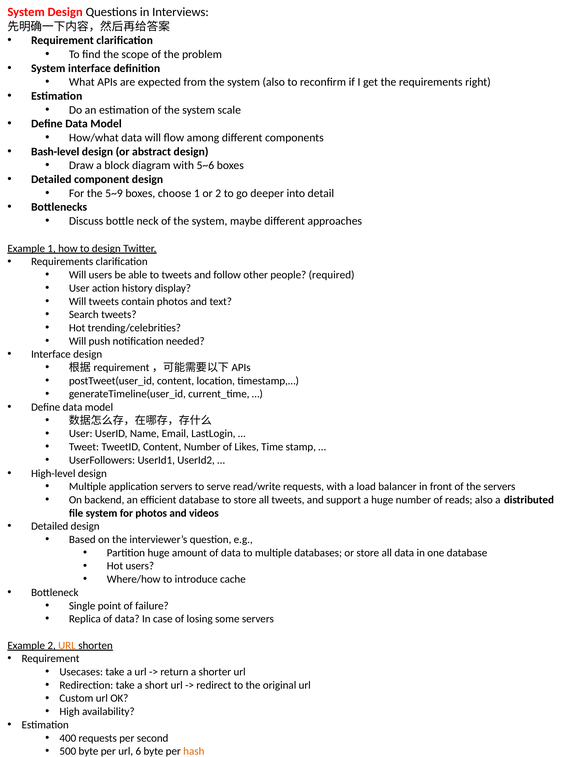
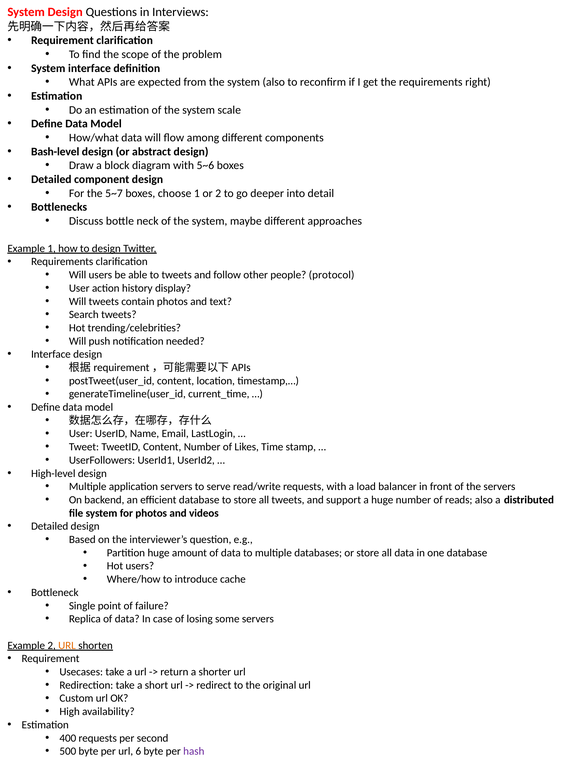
5~9: 5~9 -> 5~7 (114, 193)
required: required -> protocol (332, 275)
hash colour: orange -> purple (194, 752)
